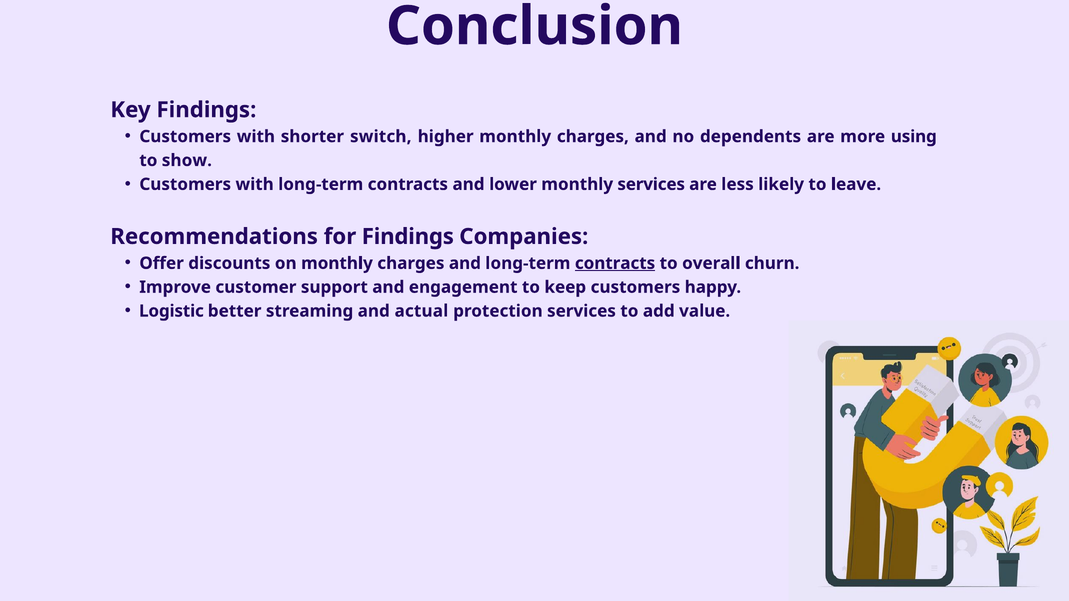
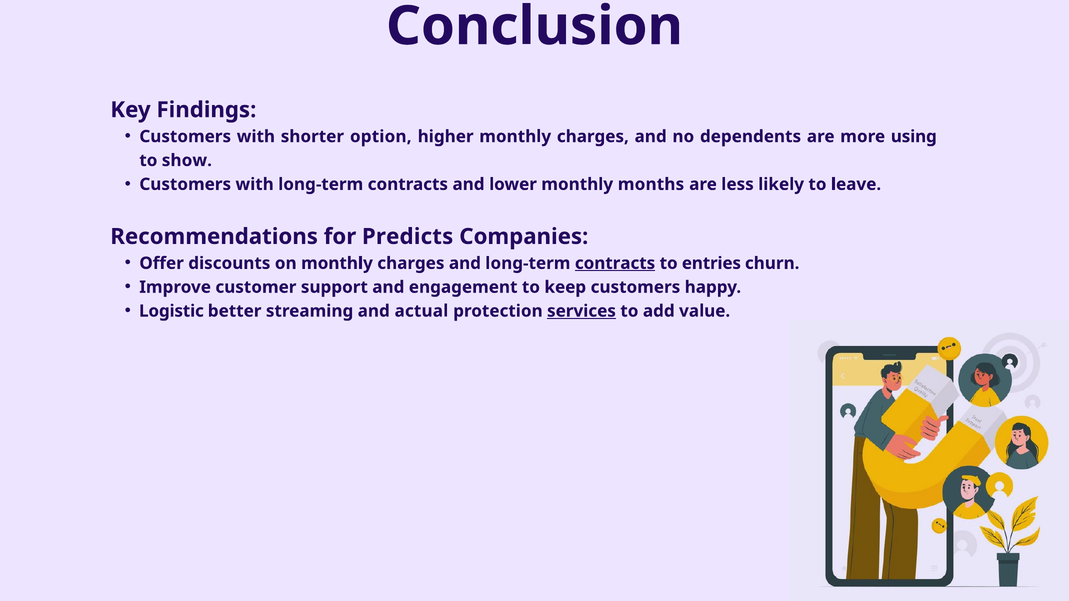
switch: switch -> option (381, 137)
monthly services: services -> months (651, 184)
for Findings: Findings -> Predicts (408, 237)
overall: overall -> entries (711, 263)
services underline: none -> present (581, 311)
